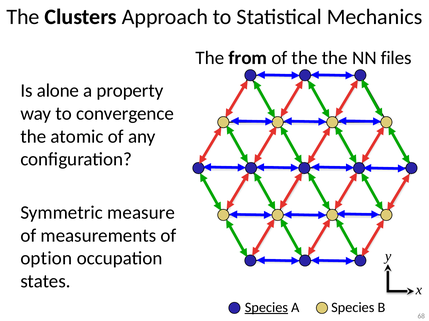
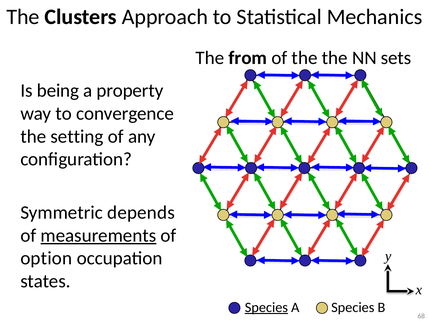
files: files -> sets (396, 58)
alone: alone -> being (58, 91)
atomic: atomic -> setting (77, 137)
measure: measure -> depends (141, 213)
measurements underline: none -> present (98, 236)
